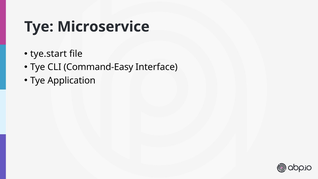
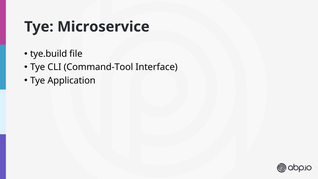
tye.start: tye.start -> tye.build (49, 54)
Command-Easy: Command-Easy -> Command-Tool (98, 67)
